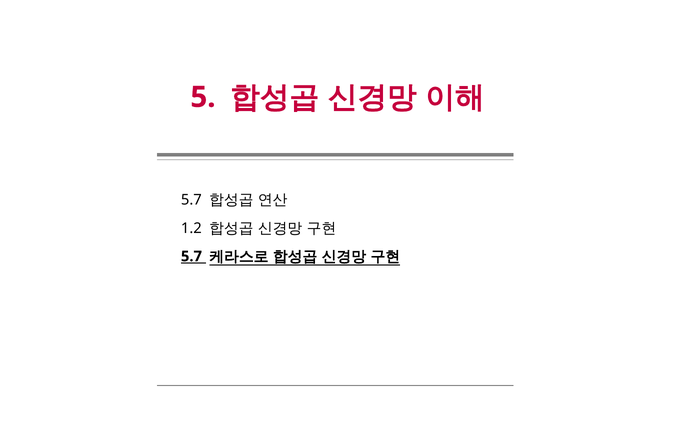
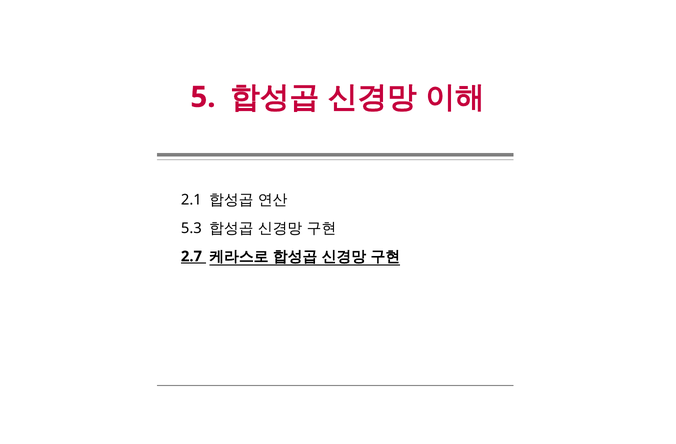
5.7: 5.7 -> 2.1 (191, 200)
1.2: 1.2 -> 5.3 (191, 228)
5.7: 5.7 -> 2.7 (191, 256)
